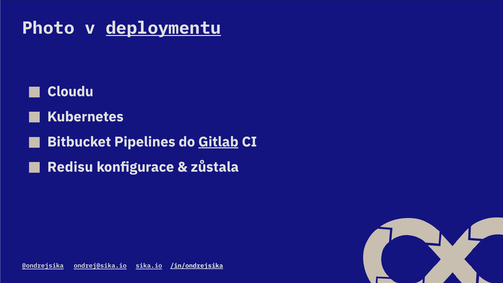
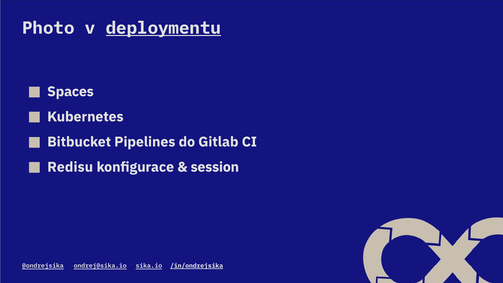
Cloudu: Cloudu -> Spaces (70, 92)
Gitlab underline: present -> none (218, 142)
zůstala: zůstala -> session (215, 167)
